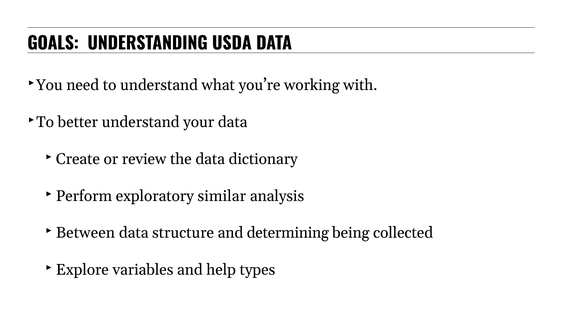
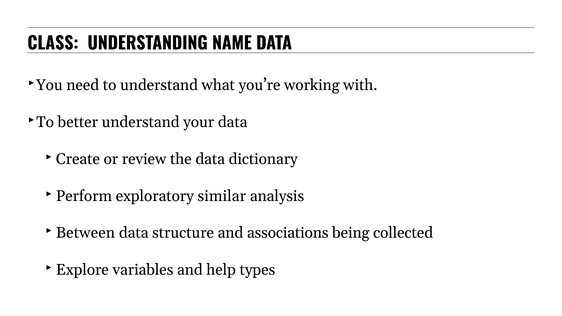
GOALS: GOALS -> CLASS (53, 44)
USDA: USDA -> NAME (232, 44)
determining: determining -> associations (288, 233)
